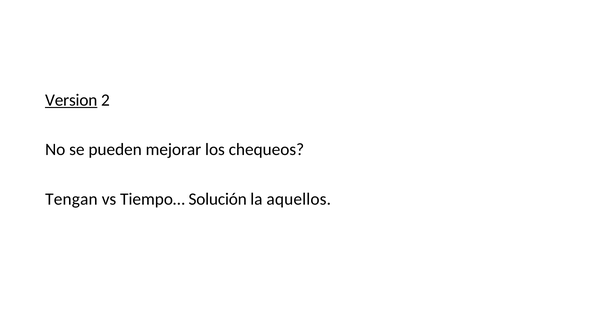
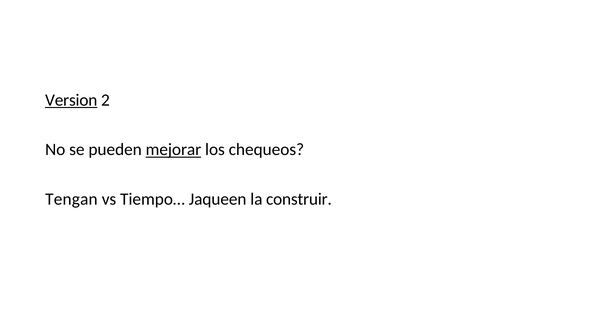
mejorar underline: none -> present (173, 150)
Solución: Solución -> Jaqueen (218, 199)
aquellos: aquellos -> construir (299, 199)
